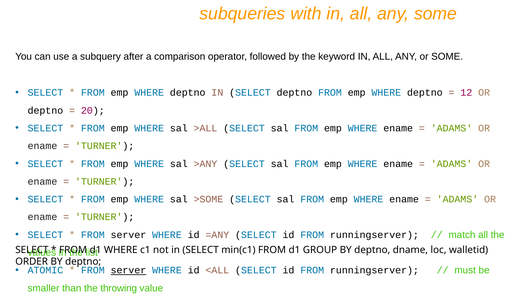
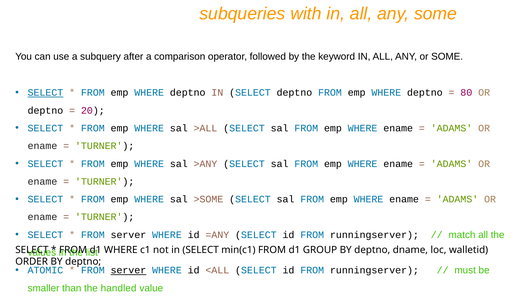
SELECT underline: none -> present (45, 93)
12: 12 -> 80 (466, 93)
throwing: throwing -> handled (119, 289)
